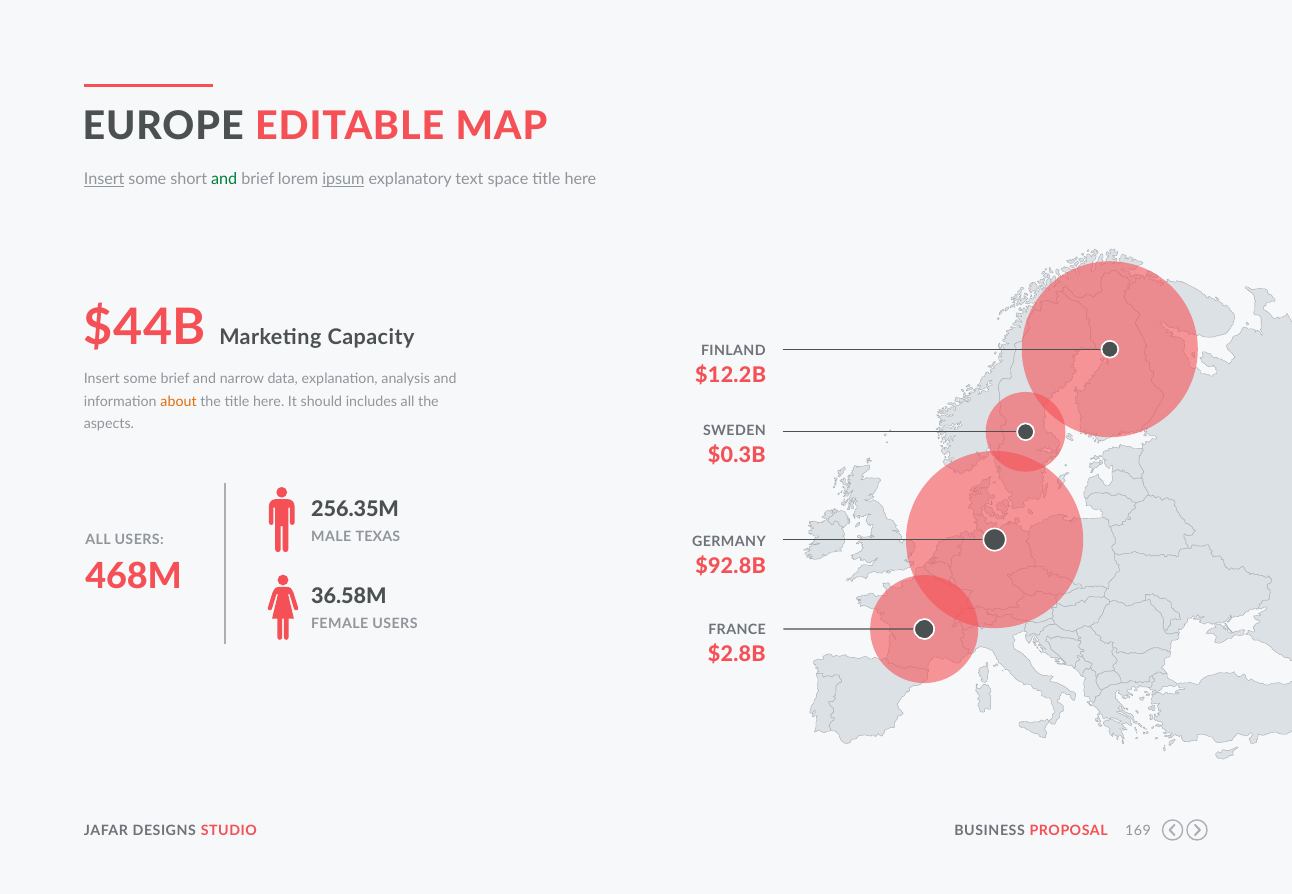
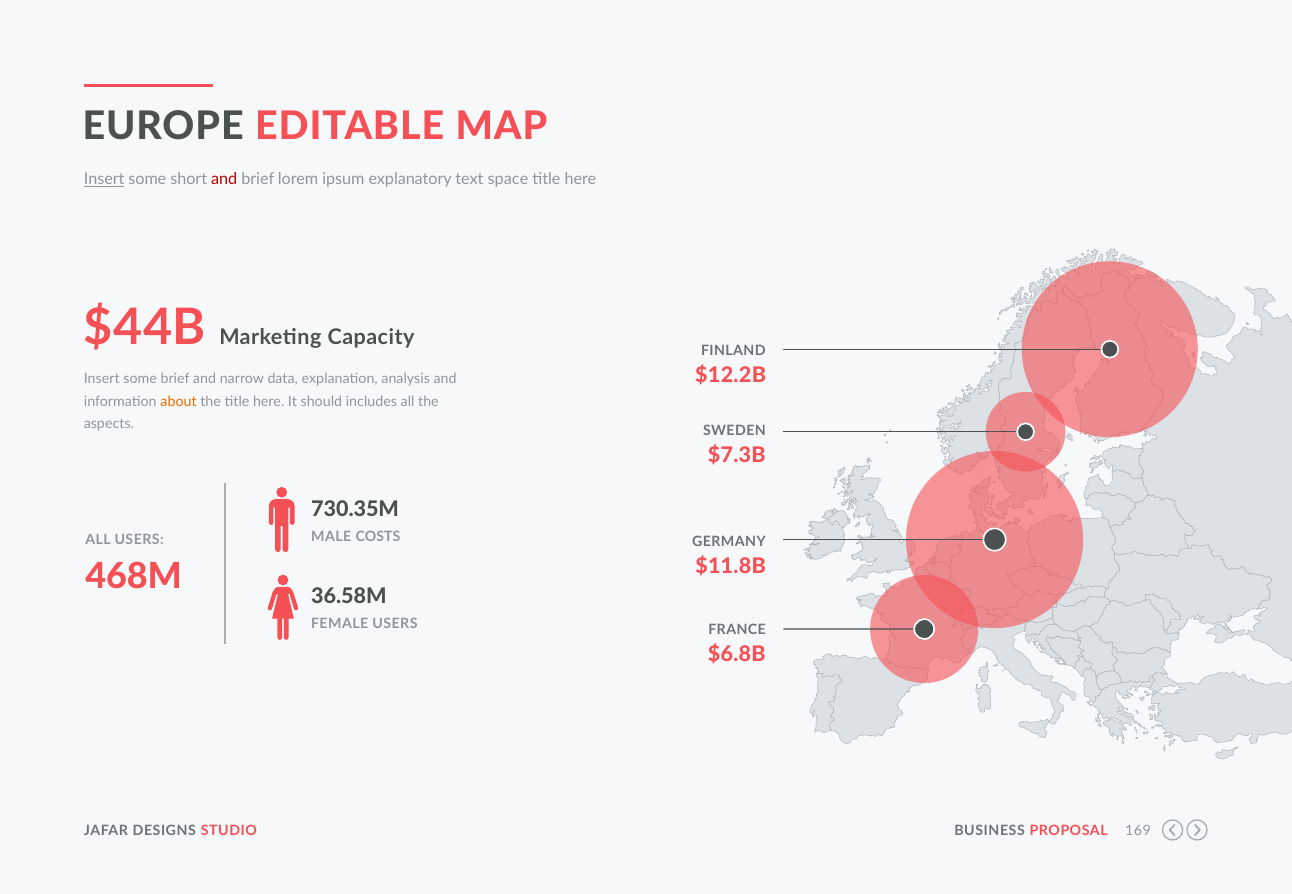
and colour: green -> red (224, 180)
ipsum underline: present -> none (343, 180)
$0.3B: $0.3B -> $7.3B (737, 456)
256.35M: 256.35M -> 730.35M (355, 509)
TEXAS: TEXAS -> COSTS (378, 537)
$92.8B: $92.8B -> $11.8B (731, 566)
$2.8B: $2.8B -> $6.8B (737, 655)
